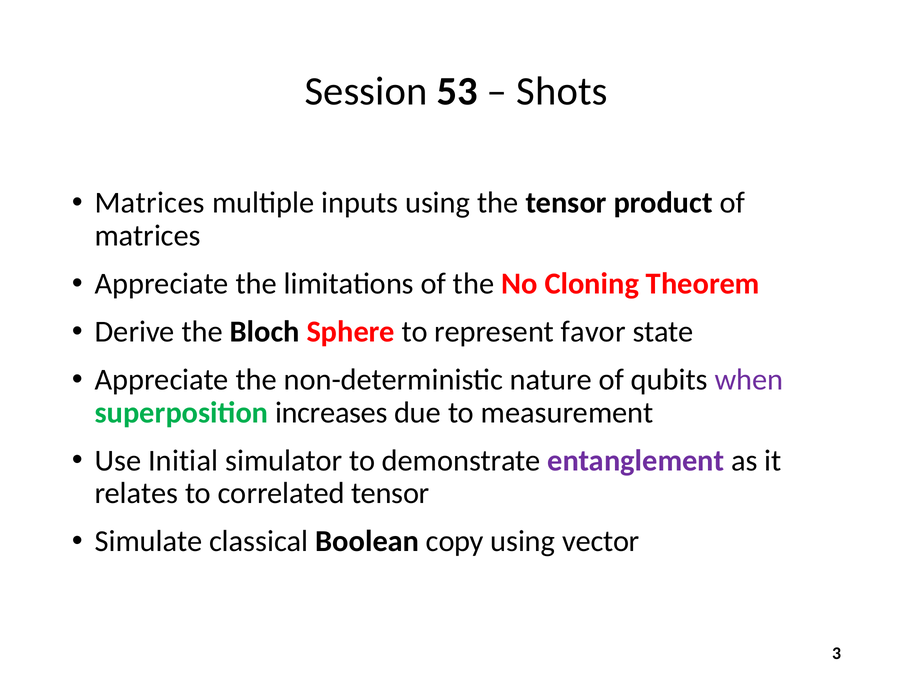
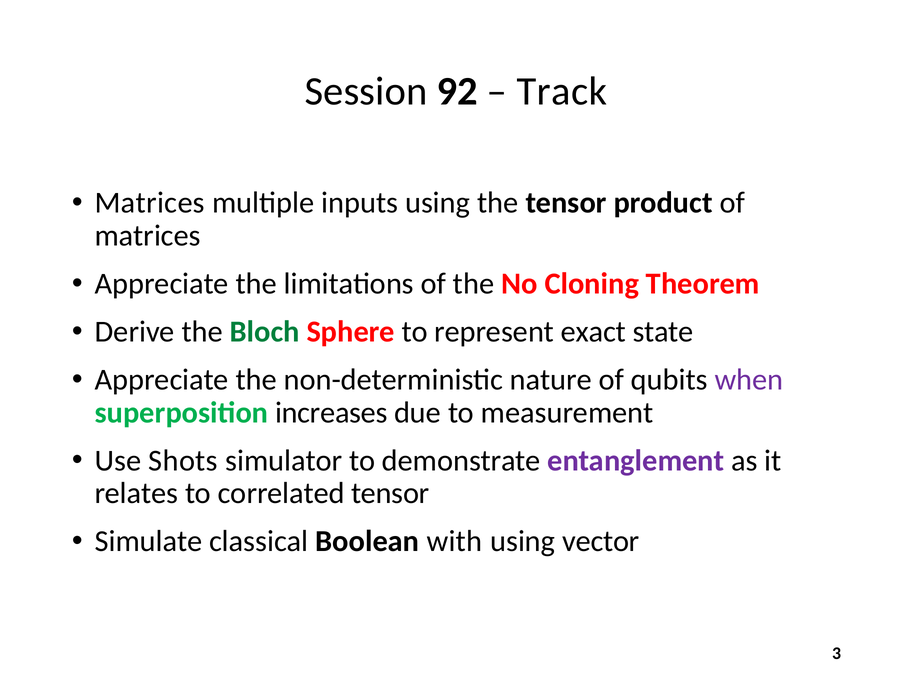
53: 53 -> 92 (457, 91)
Shots: Shots -> Track (562, 91)
Bloch colour: black -> green (265, 332)
favor: favor -> exact (593, 332)
Initial: Initial -> Shots (183, 461)
copy: copy -> with (455, 542)
